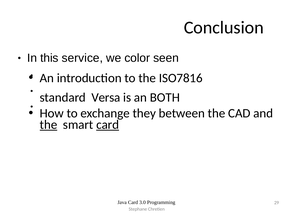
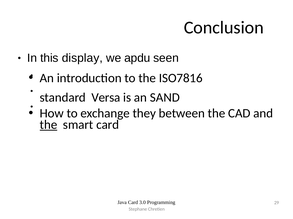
service: service -> display (82, 58)
color: color -> apdu (137, 58)
BOTH: BOTH -> SAND (165, 98)
card underline: present -> none (108, 125)
